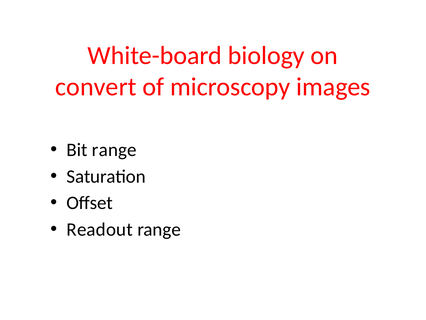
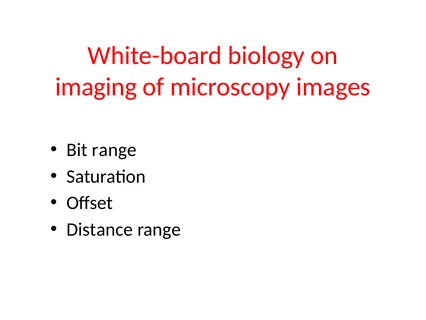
convert: convert -> imaging (96, 87)
Readout: Readout -> Distance (100, 229)
